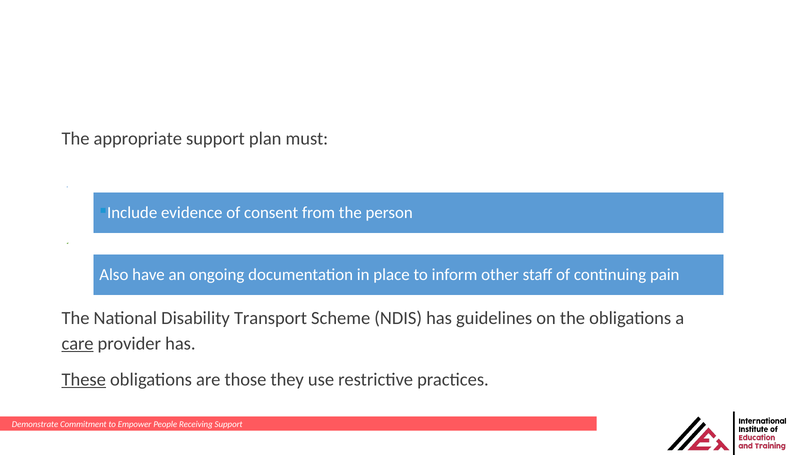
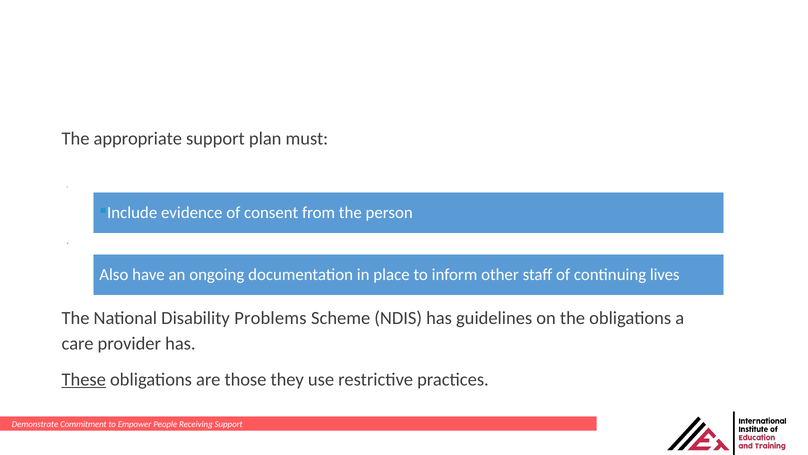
pain: pain -> lives (665, 275)
Transport: Transport -> Problems (270, 318)
care underline: present -> none (78, 343)
